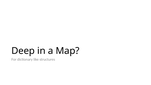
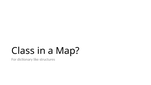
Deep: Deep -> Class (23, 51)
